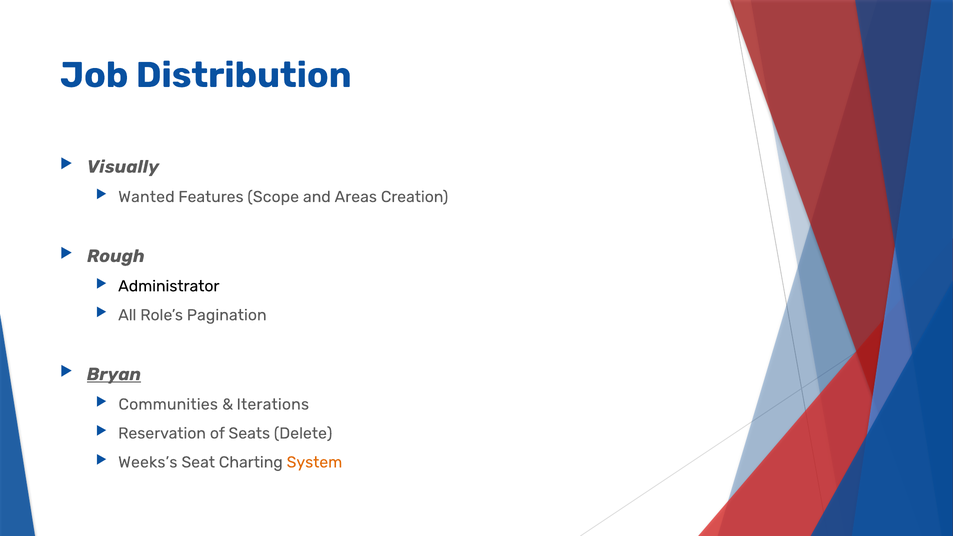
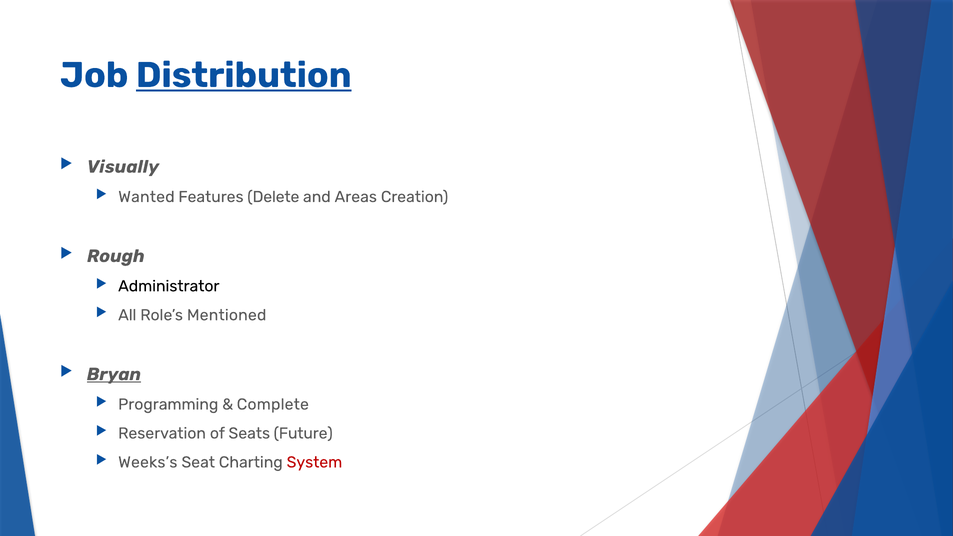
Distribution underline: none -> present (244, 75)
Scope: Scope -> Delete (273, 197)
Pagination: Pagination -> Mentioned (227, 315)
Communities: Communities -> Programming (168, 404)
Iterations: Iterations -> Complete (273, 404)
Delete: Delete -> Future (303, 433)
System colour: orange -> red (314, 462)
